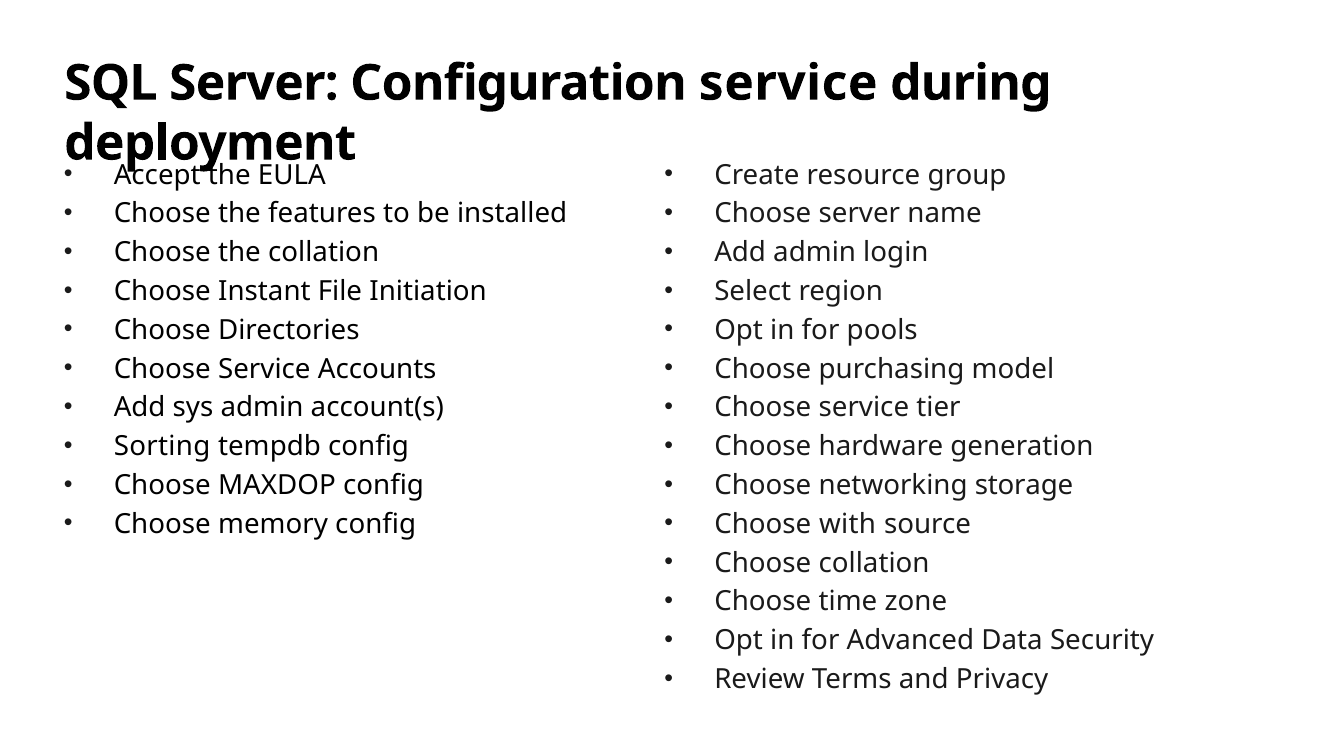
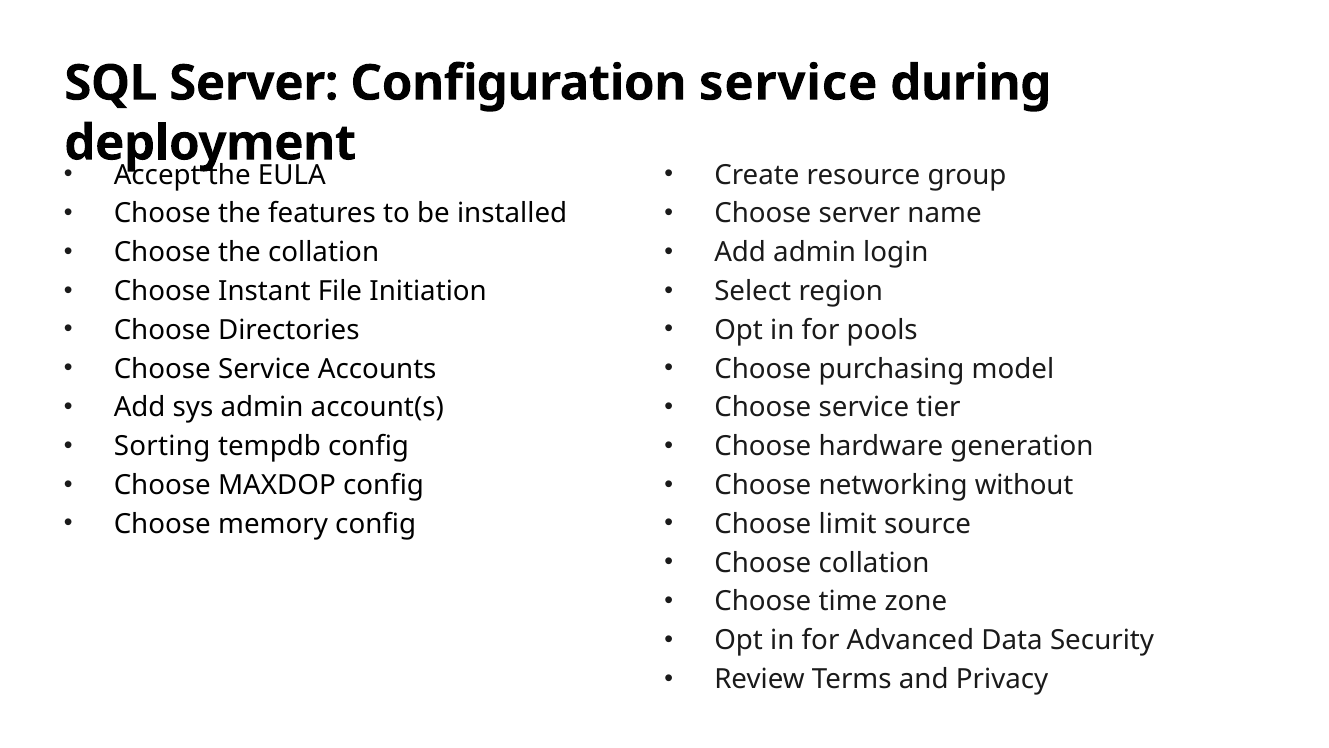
storage: storage -> without (1024, 485)
with: with -> limit (848, 524)
